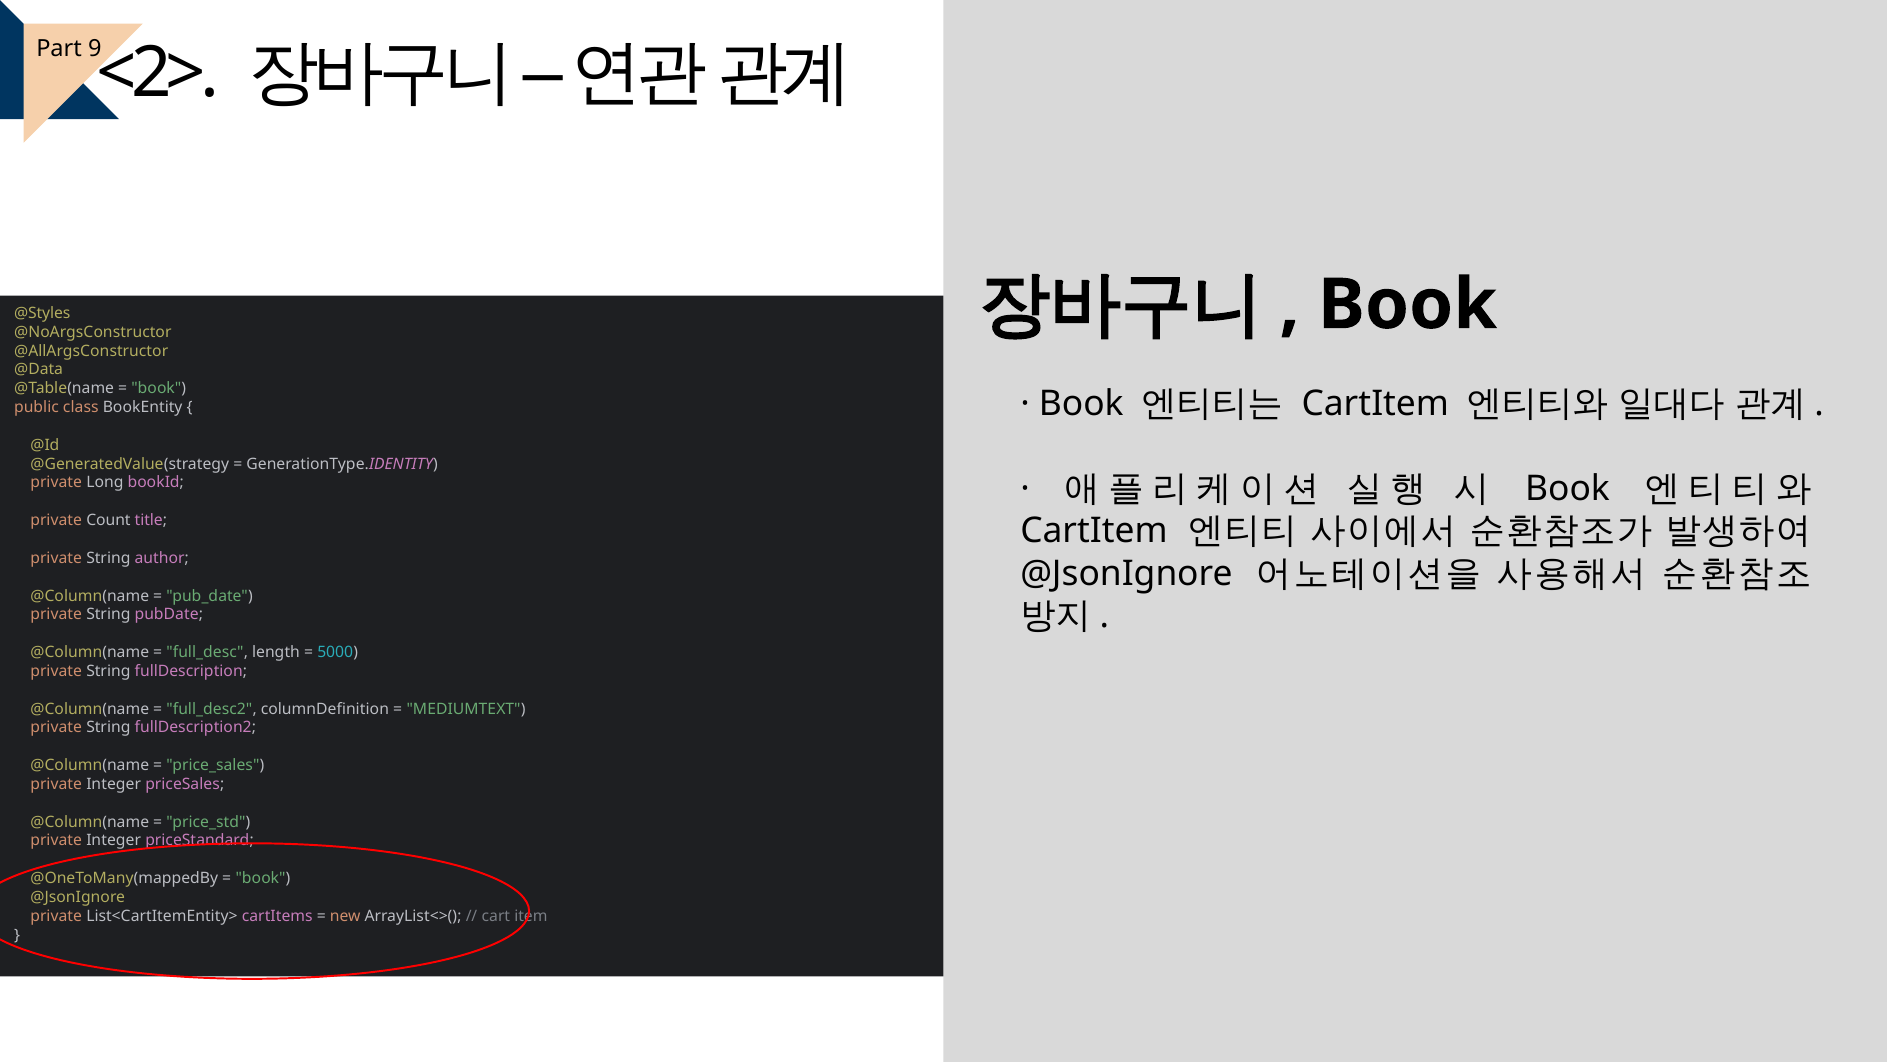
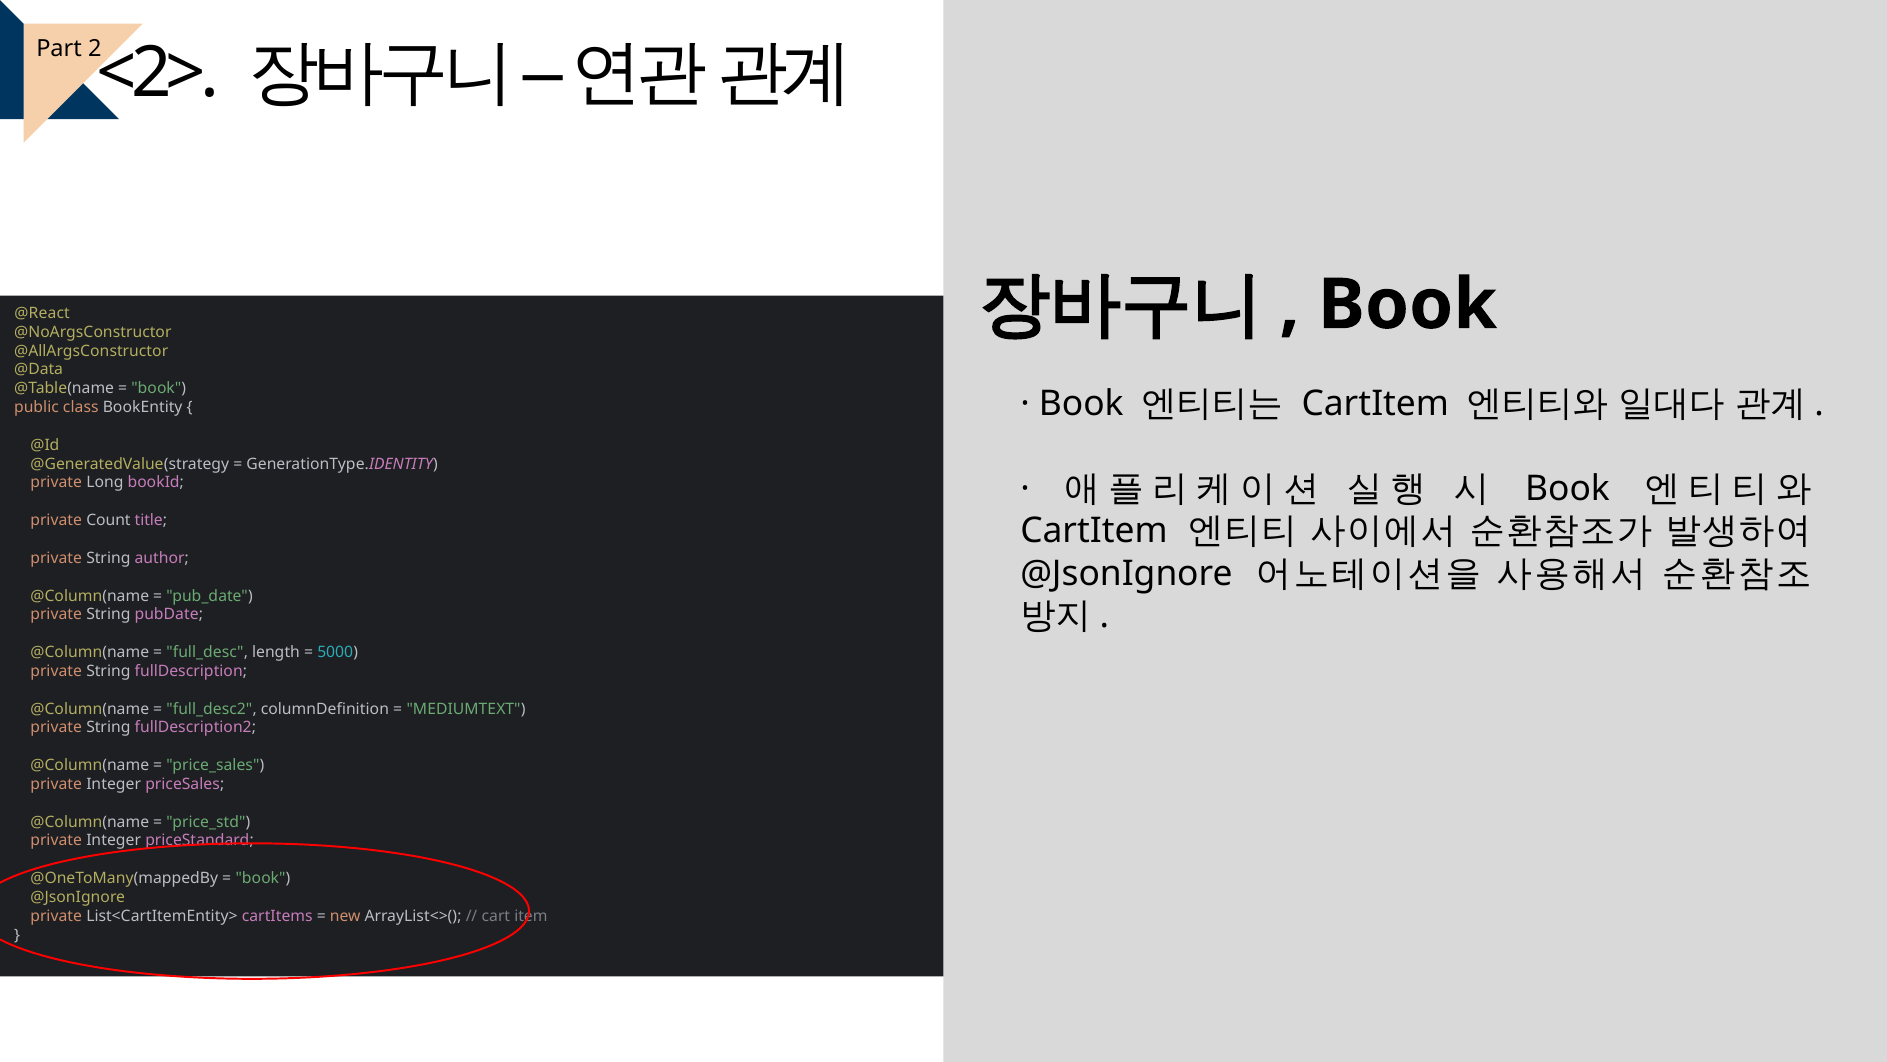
9: 9 -> 2 (95, 49)
@Styles: @Styles -> @React (42, 313)
